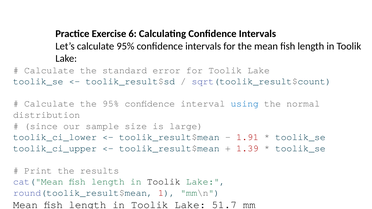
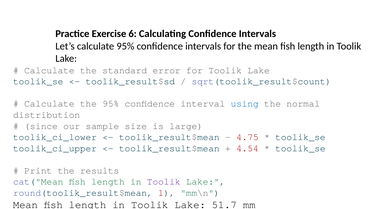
1.91: 1.91 -> 4.75 (247, 137)
1.39: 1.39 -> 4.54 (247, 148)
Toolik colour: black -> purple (164, 182)
